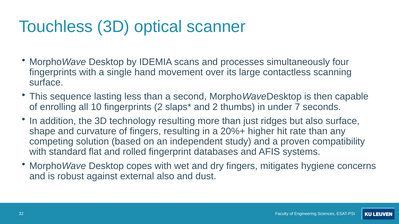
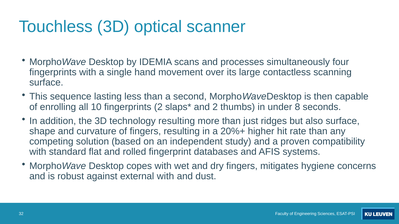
7: 7 -> 8 (297, 107)
external also: also -> with (165, 177)
